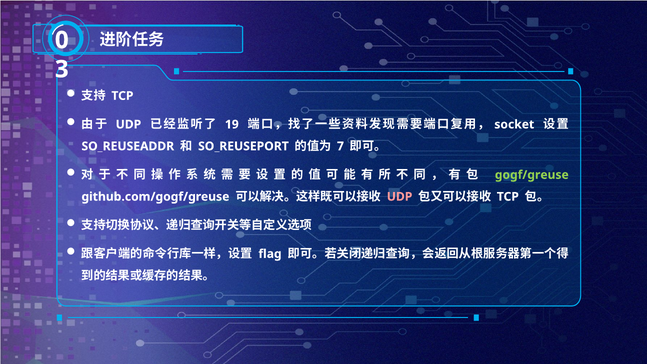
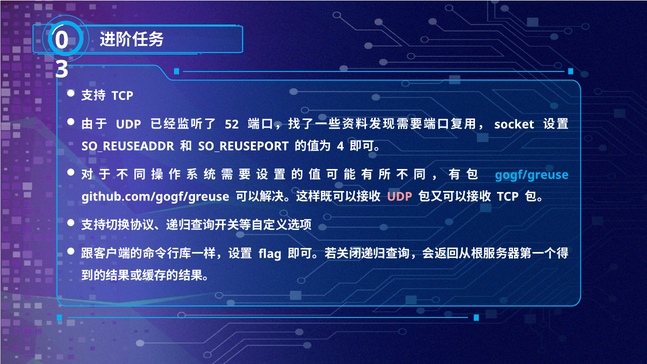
19: 19 -> 52 (232, 124)
7: 7 -> 4 (340, 146)
gogf/greuse colour: light green -> light blue (532, 175)
